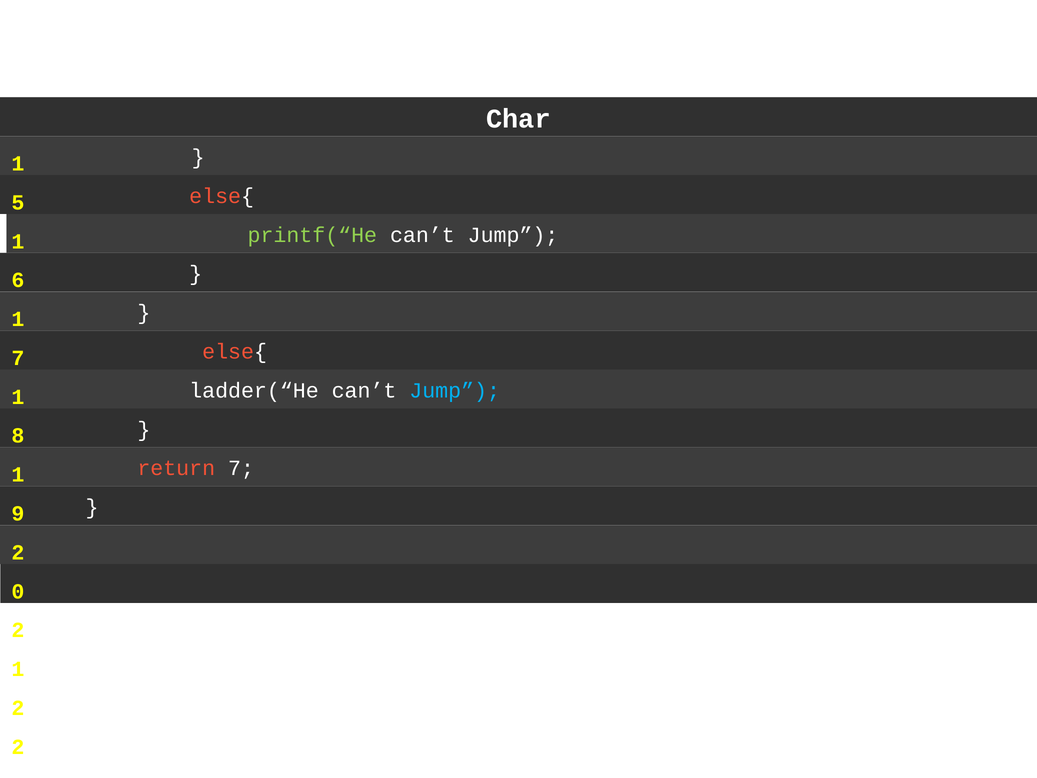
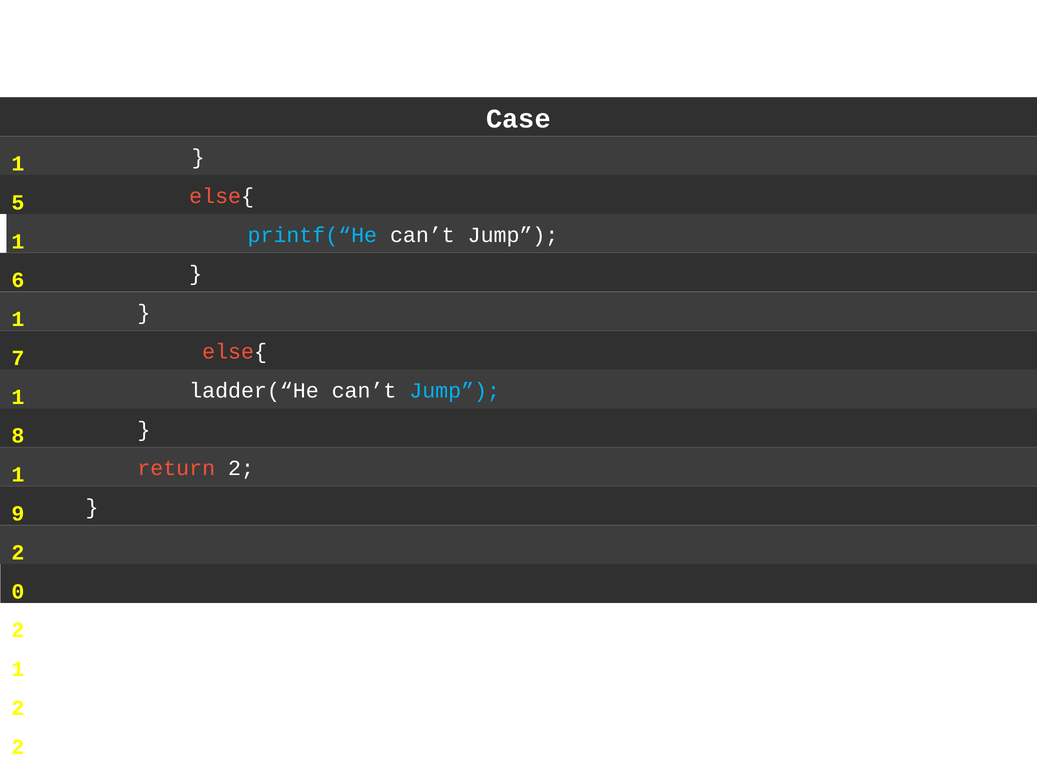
Char: Char -> Case (518, 119)
printf(“He colour: light green -> light blue (312, 235)
return 7: 7 -> 2 (241, 468)
